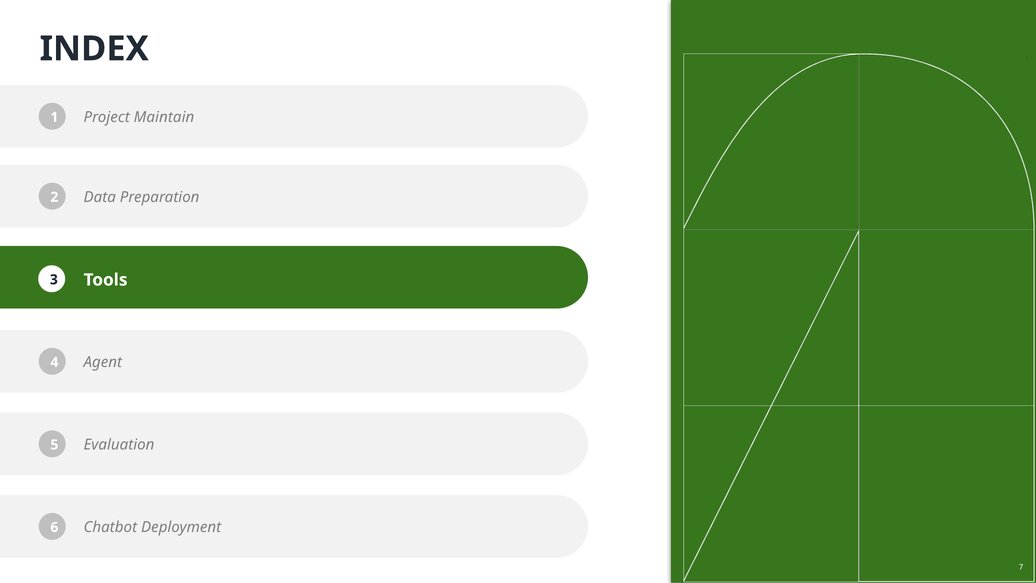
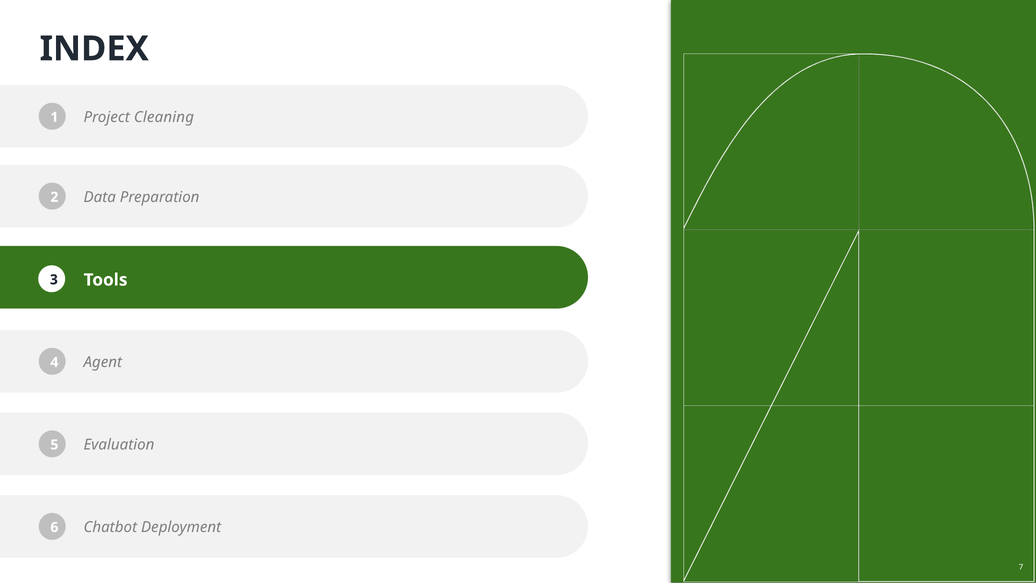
Maintain: Maintain -> Cleaning (164, 117)
